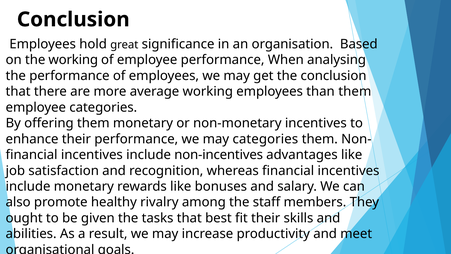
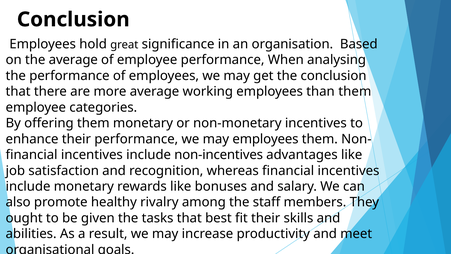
the working: working -> average (73, 60)
may categories: categories -> employees (265, 139)
